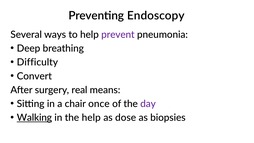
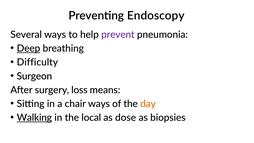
Deep underline: none -> present (29, 48)
Convert: Convert -> Surgeon (34, 76)
real: real -> loss (79, 90)
chair once: once -> ways (99, 104)
day colour: purple -> orange (148, 104)
the help: help -> local (91, 118)
